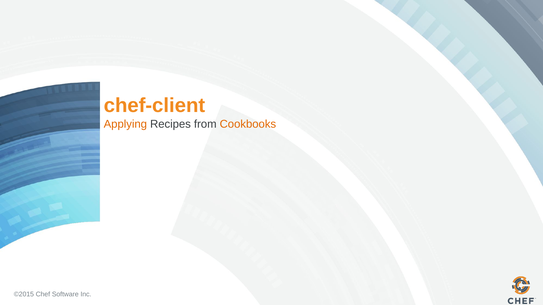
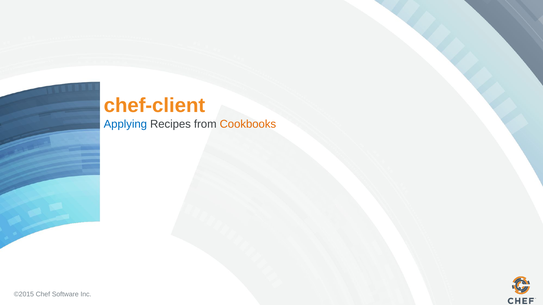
Applying colour: orange -> blue (125, 124)
